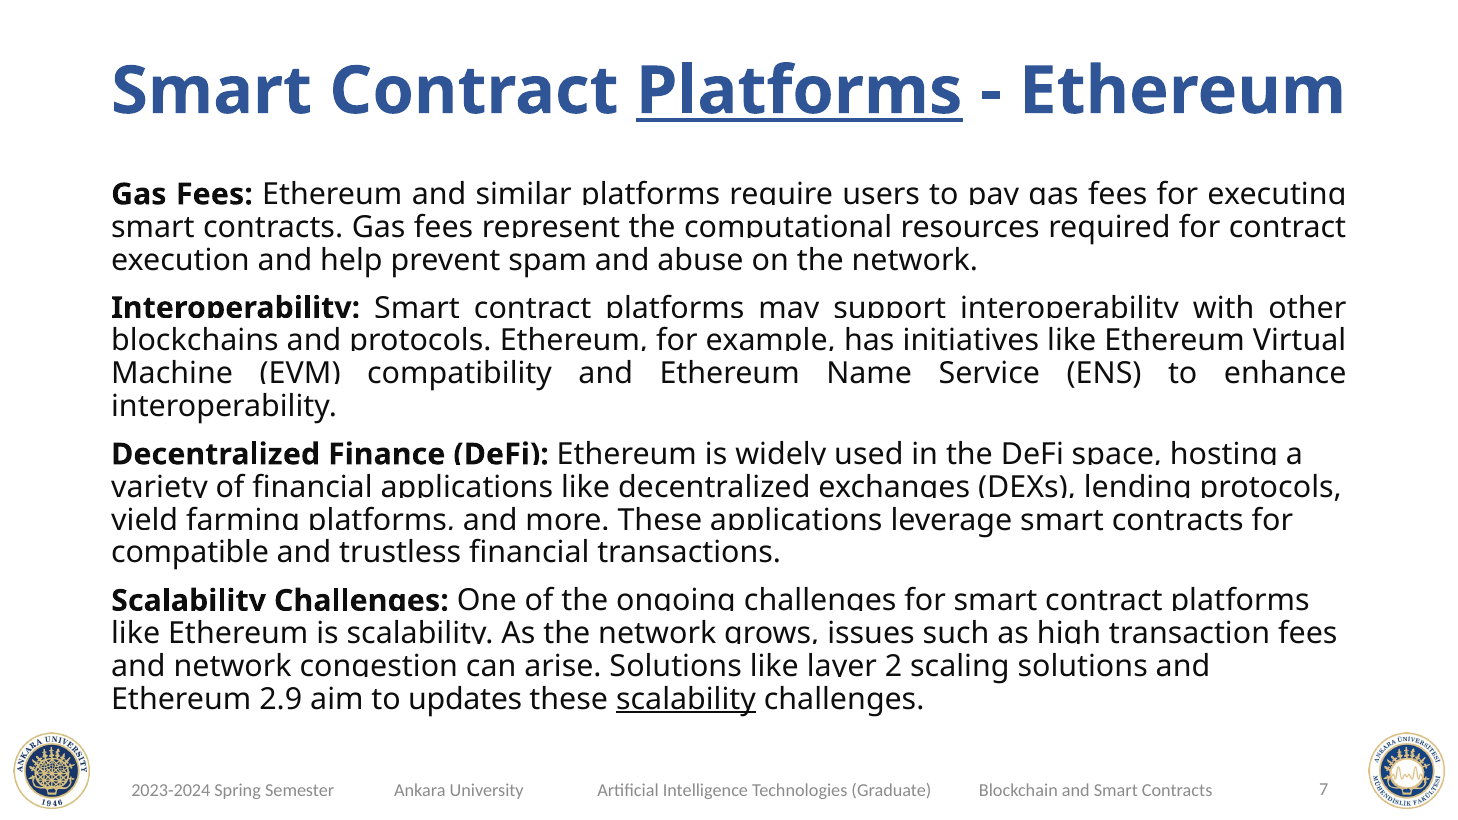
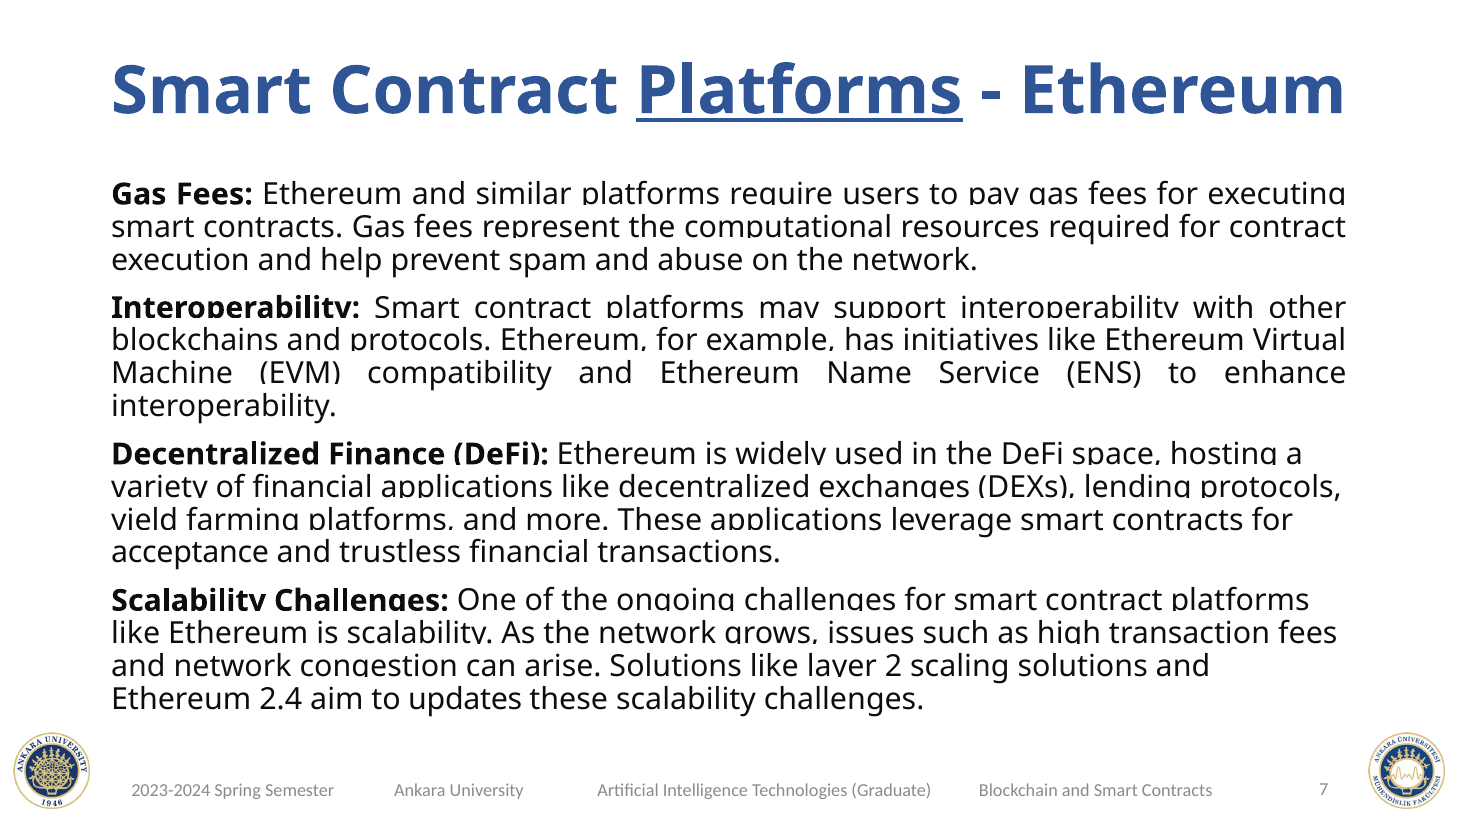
compatible: compatible -> acceptance (190, 553)
2.9: 2.9 -> 2.4 (281, 699)
scalability underline: present -> none (686, 699)
